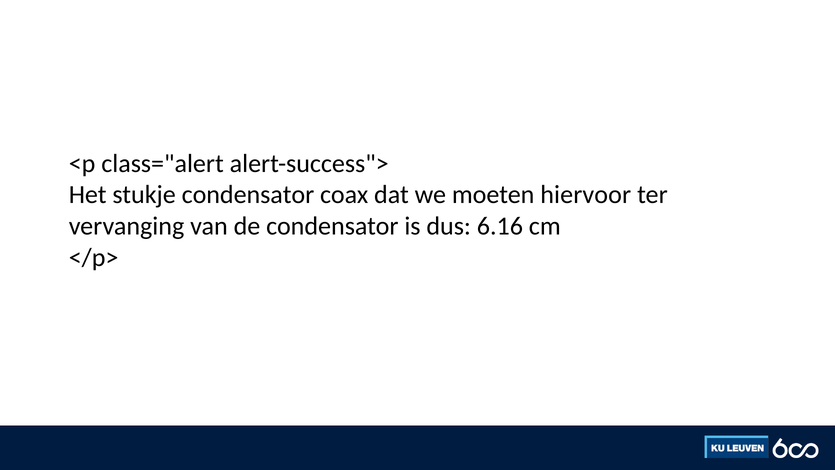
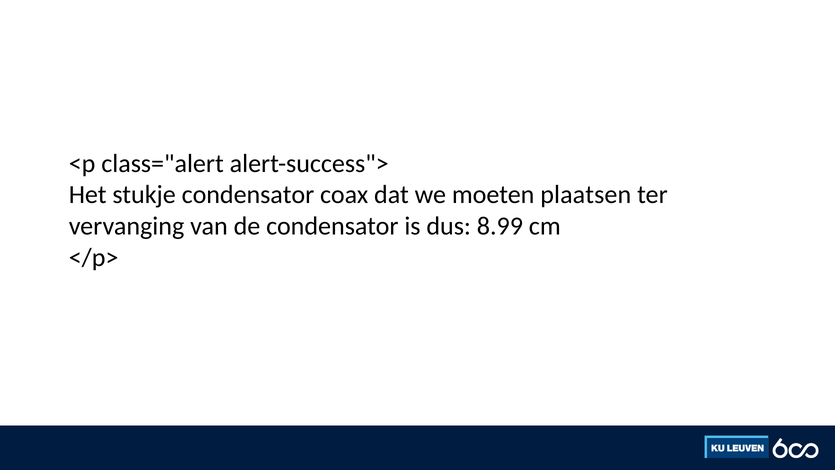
hiervoor: hiervoor -> plaatsen (586, 195)
6.16: 6.16 -> 8.99 (500, 226)
